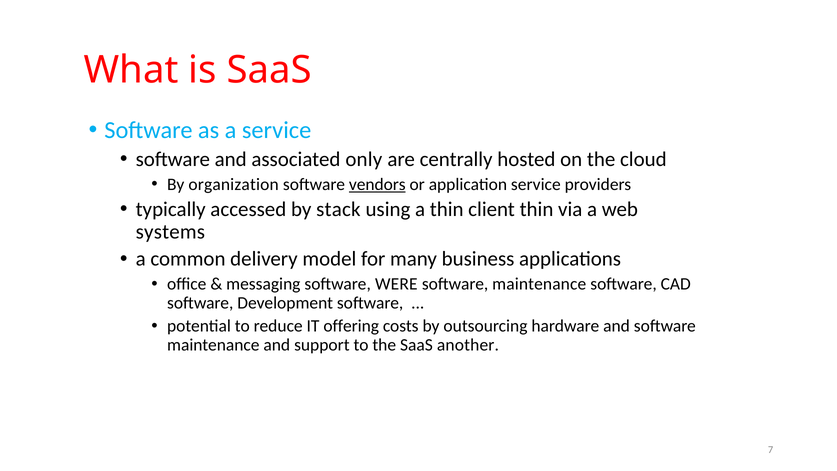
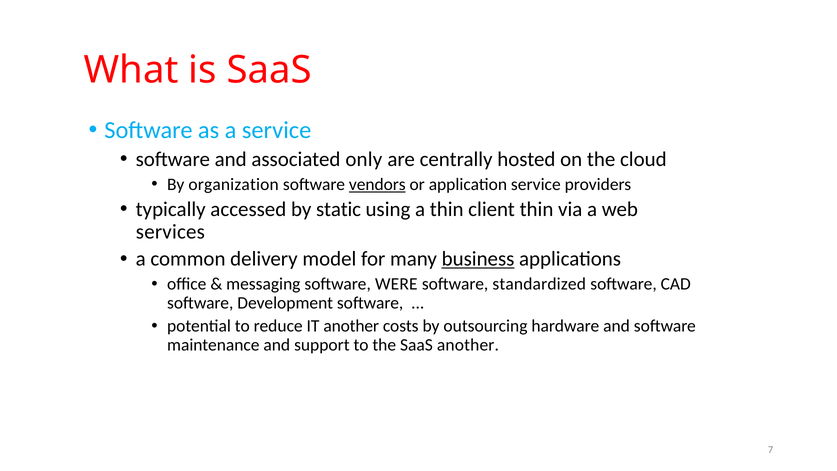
stack: stack -> static (339, 209)
systems: systems -> services (170, 232)
business underline: none -> present (478, 259)
maintenance: maintenance -> standardized (539, 284)
IT offering: offering -> another (351, 326)
